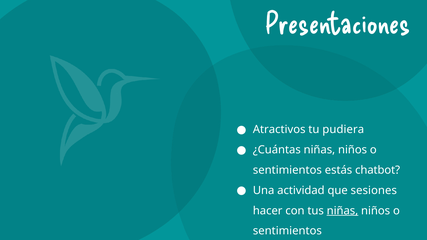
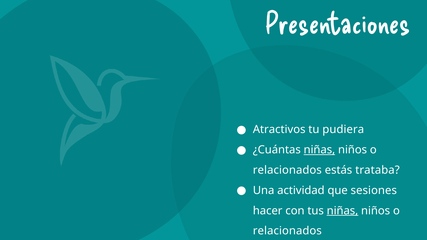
niñas underline: none -> present (319, 150)
sentimientos: sentimientos -> relacionados (287, 170)
chatbot: chatbot -> trataba (377, 170)
sentimientos: sentimientos -> relacionados (287, 231)
